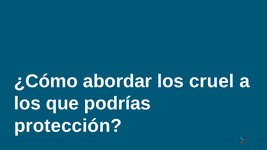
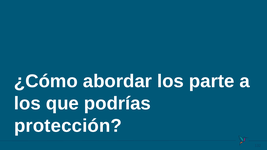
cruel: cruel -> parte (212, 81)
